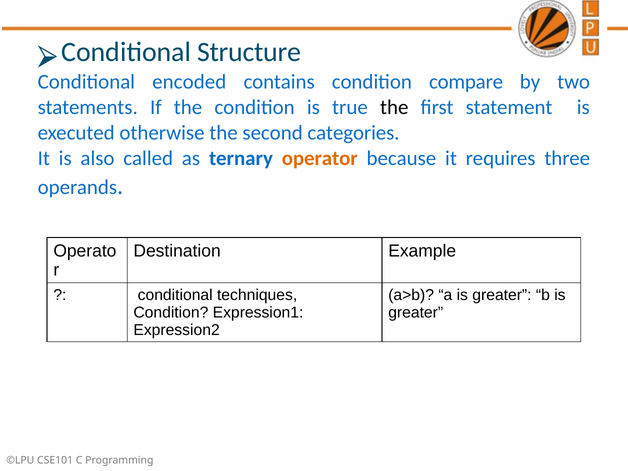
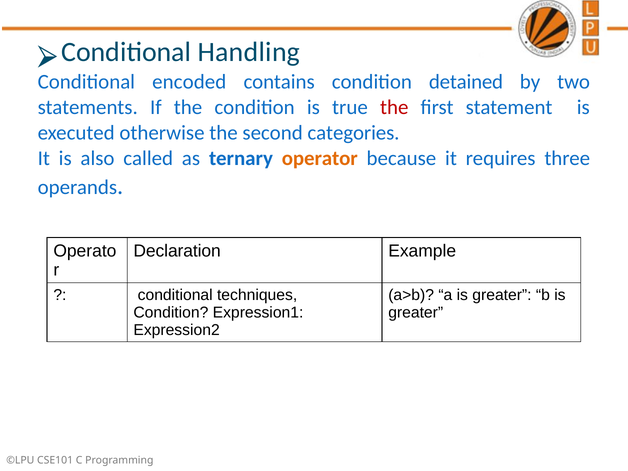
Structure: Structure -> Handling (249, 52)
compare: compare -> detained (466, 82)
the colour: black -> red (394, 107)
Destination: Destination -> Declaration (177, 251)
